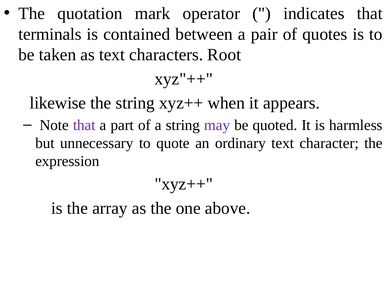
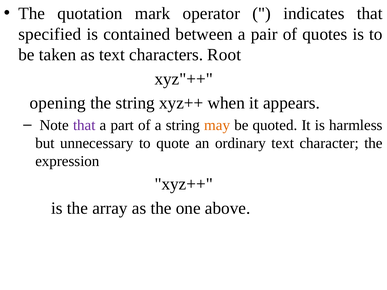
terminals: terminals -> specified (50, 34)
likewise: likewise -> opening (58, 103)
may colour: purple -> orange (217, 125)
